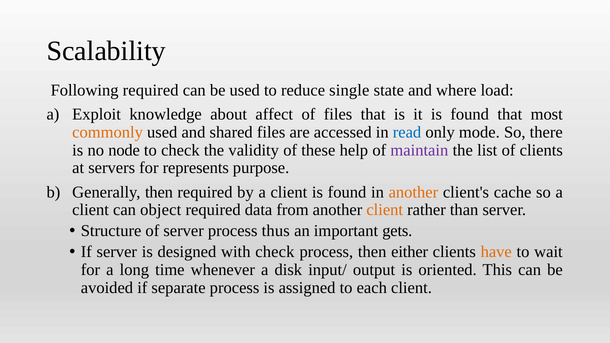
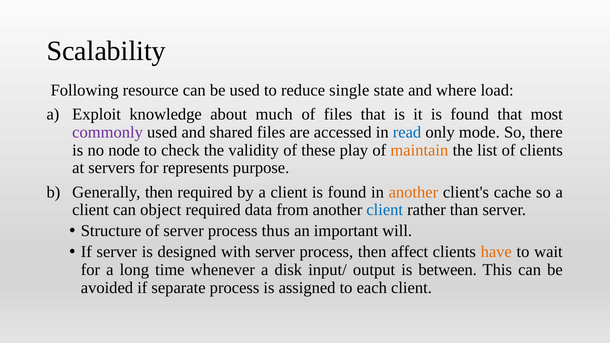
Following required: required -> resource (151, 90)
affect: affect -> much (274, 115)
commonly colour: orange -> purple (108, 132)
help: help -> play (354, 150)
maintain colour: purple -> orange (419, 150)
client colour: orange -> blue (385, 210)
gets: gets -> will (397, 231)
with check: check -> server (275, 252)
either: either -> affect (410, 252)
oriented: oriented -> between (448, 270)
